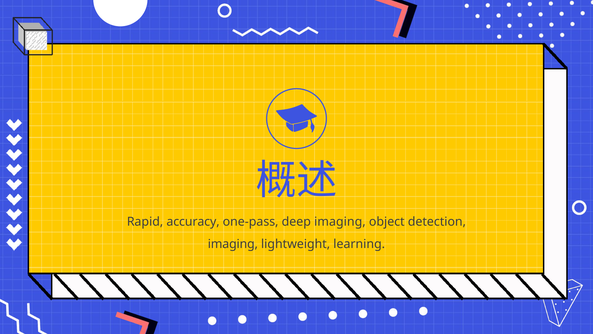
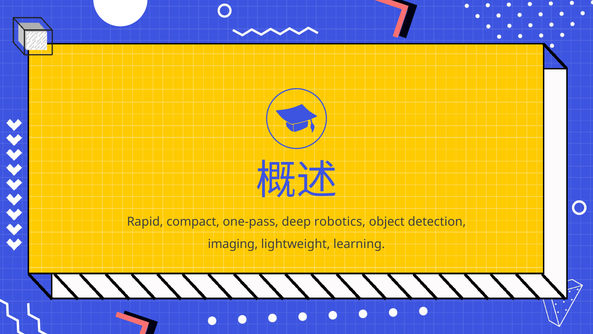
accuracy: accuracy -> compact (193, 222)
deep imaging: imaging -> robotics (340, 222)
